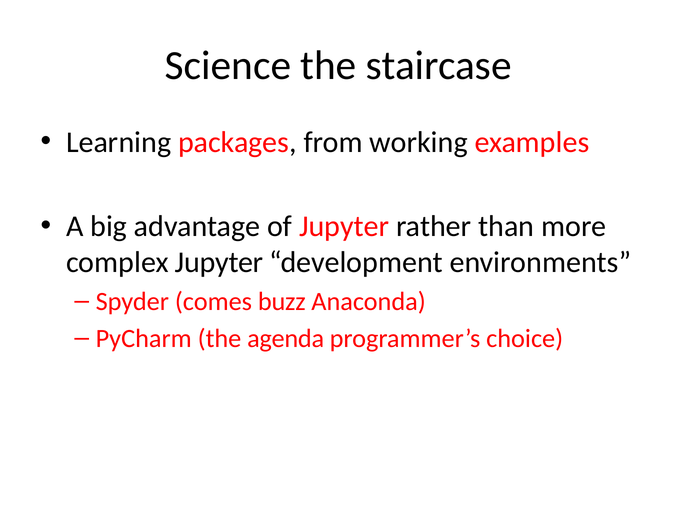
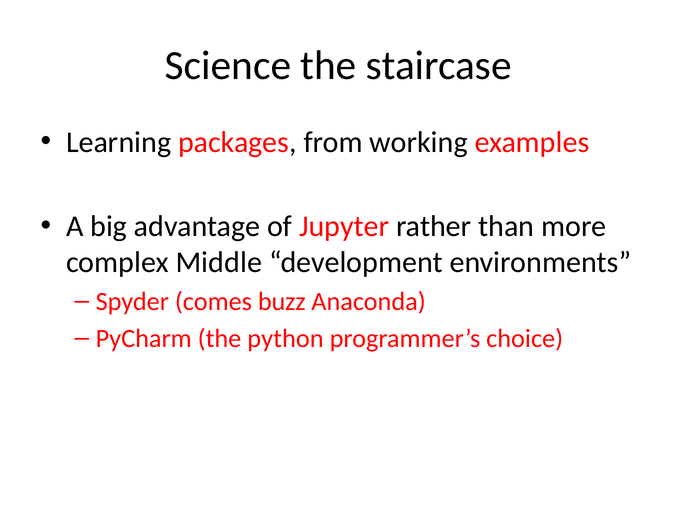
complex Jupyter: Jupyter -> Middle (219, 262)
agenda: agenda -> python (285, 338)
